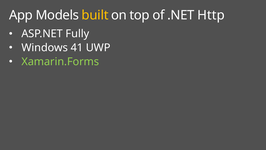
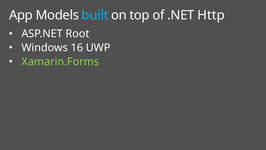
built colour: yellow -> light blue (95, 15)
Fully: Fully -> Root (77, 34)
41: 41 -> 16 (77, 48)
